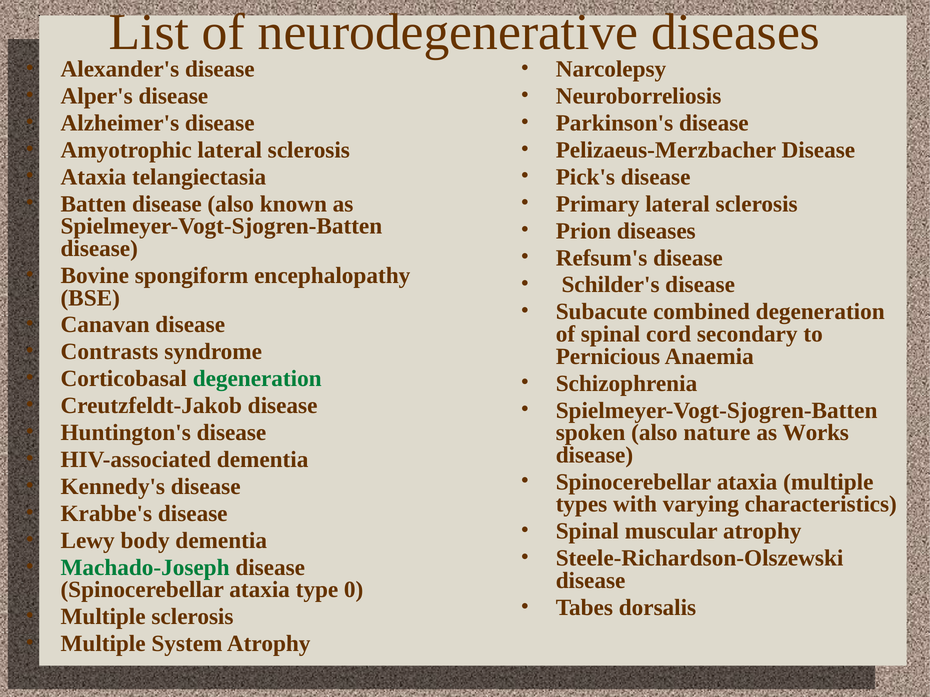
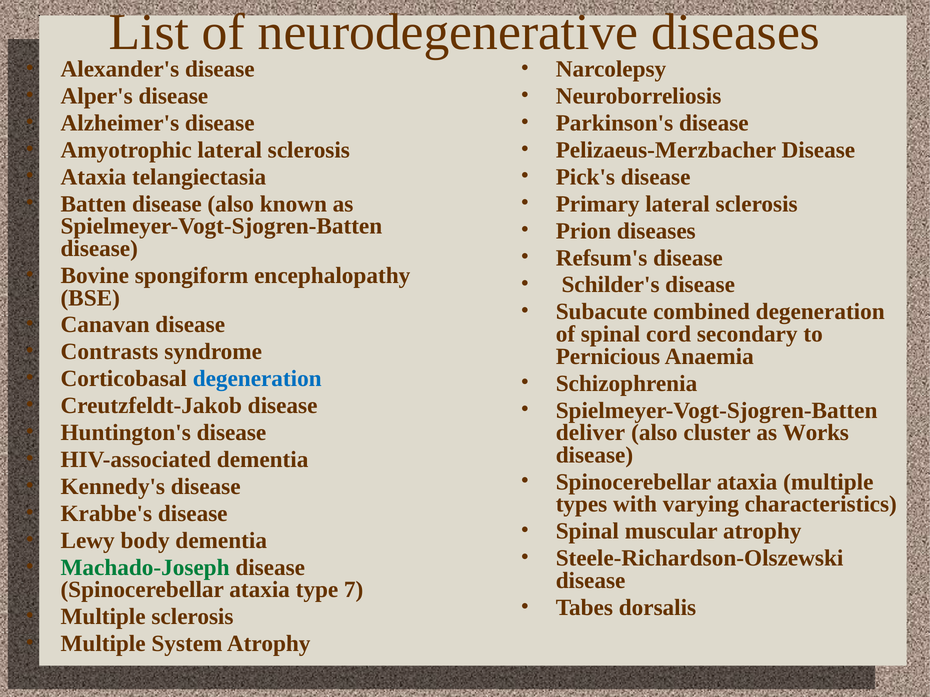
degeneration colour: green -> blue (257, 379)
spoken: spoken -> deliver (590, 433)
nature: nature -> cluster (717, 433)
0: 0 -> 7 (354, 590)
